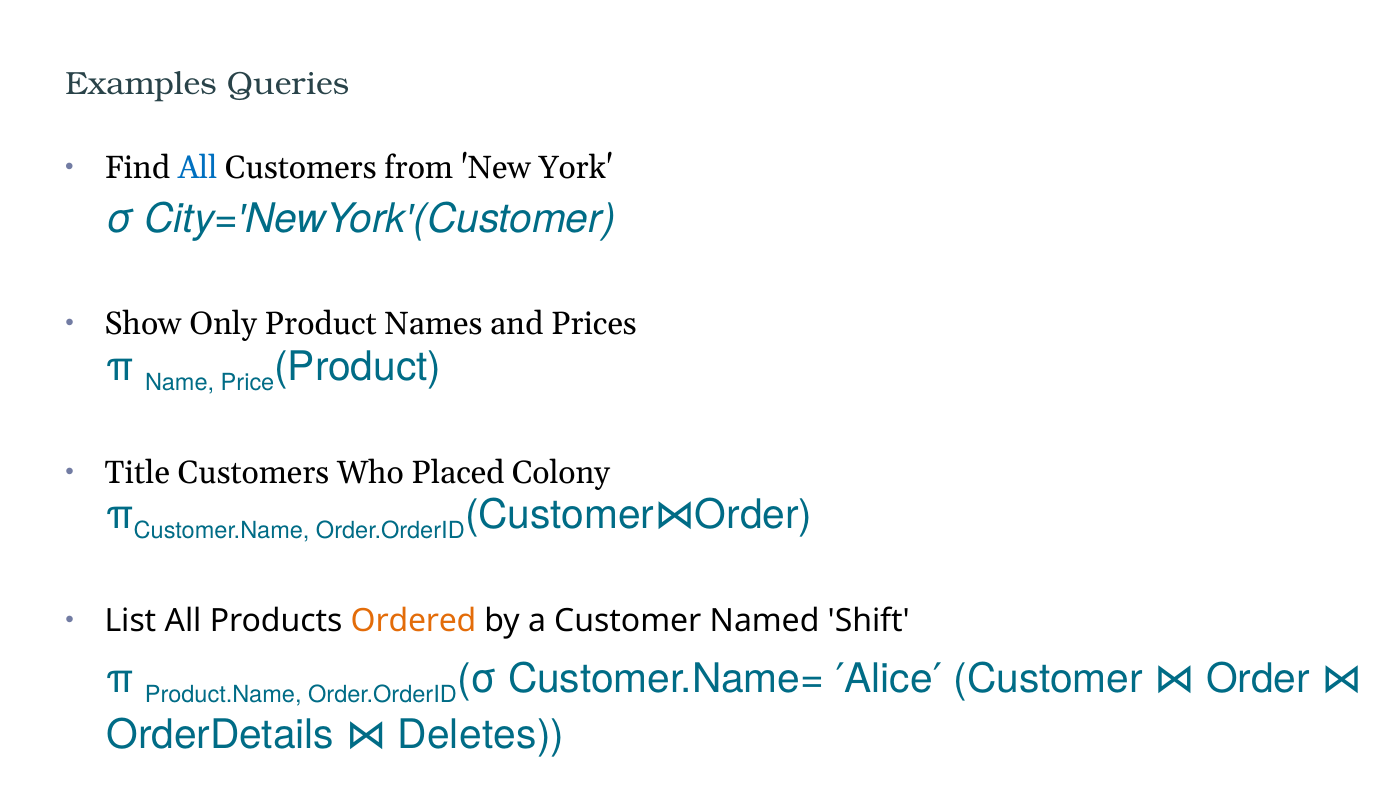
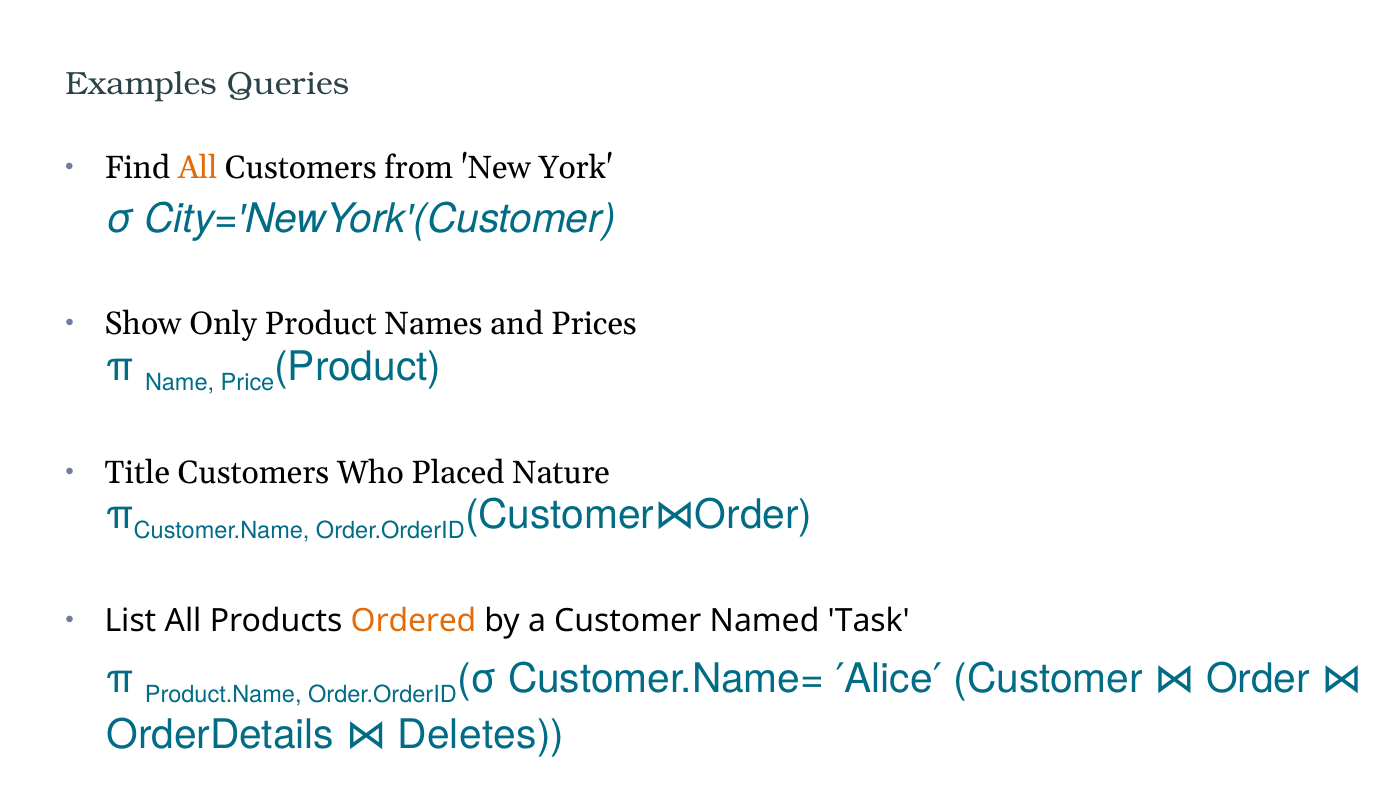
All colour: blue -> orange (198, 168)
Colony: Colony -> Nature (561, 473)
Shift: Shift -> Task (869, 621)
